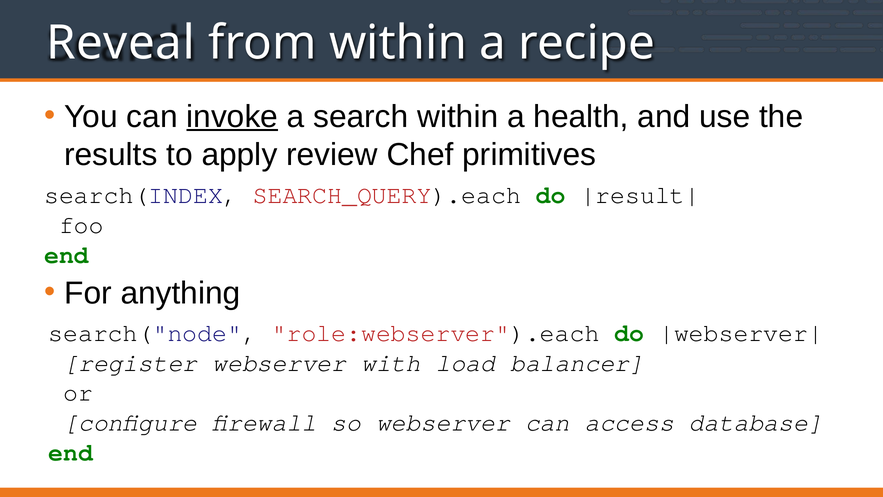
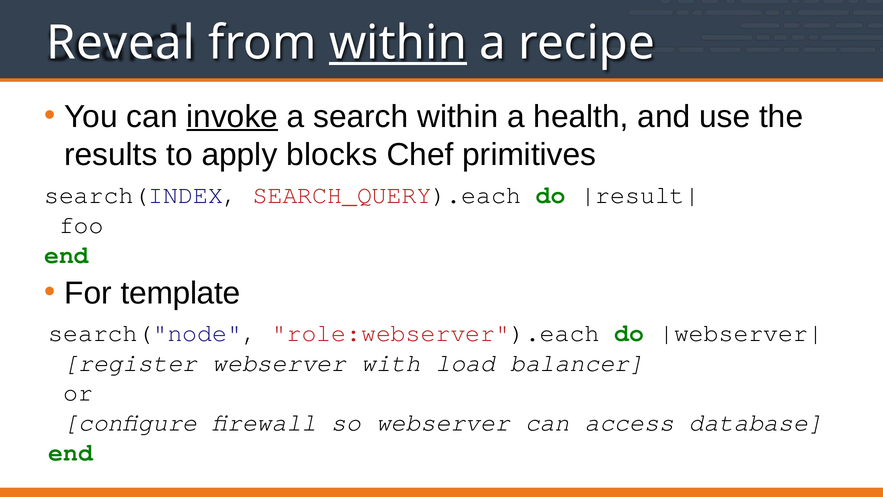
within underline: none -> present (398, 43)
review: review -> blocks (332, 155)
anything: anything -> template (181, 293)
